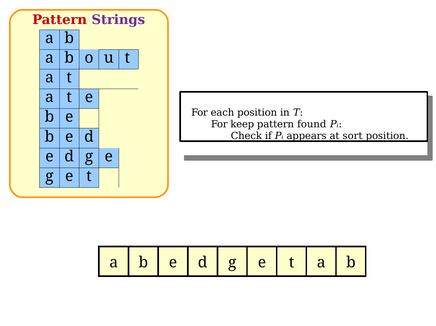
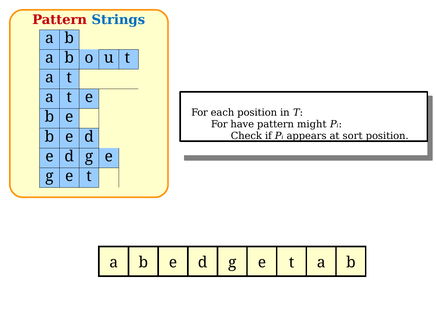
Strings colour: purple -> blue (118, 20)
keep: keep -> have (242, 124)
found: found -> might (312, 124)
